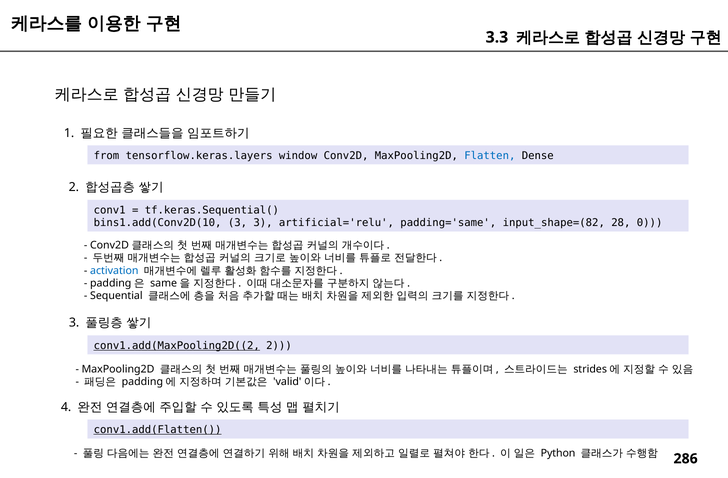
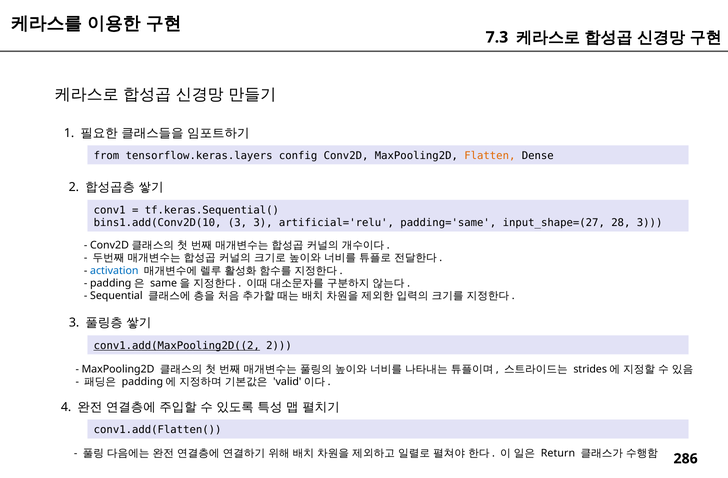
3.3: 3.3 -> 7.3 (497, 37)
window: window -> config (298, 156)
Flatten colour: blue -> orange (490, 156)
input_shape=(82: input_shape=(82 -> input_shape=(27 (554, 223)
28 0: 0 -> 3 (650, 223)
conv1.add(Flatten( underline: present -> none (158, 430)
Python: Python -> Return (558, 454)
